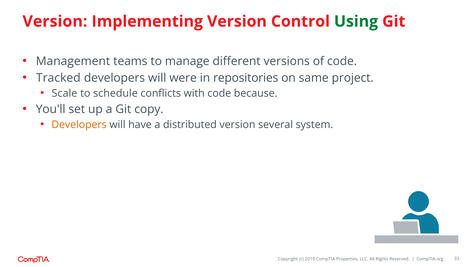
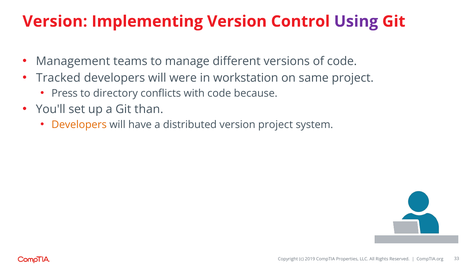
Using colour: green -> purple (356, 21)
repositories: repositories -> workstation (246, 78)
Scale: Scale -> Press (65, 93)
schedule: schedule -> directory (115, 93)
copy: copy -> than (149, 109)
version several: several -> project (276, 125)
